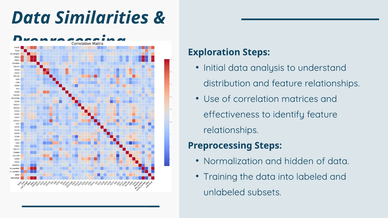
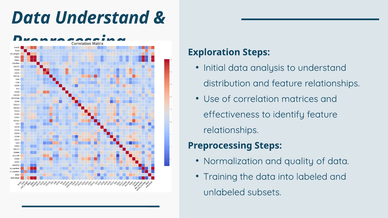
Data Similarities: Similarities -> Understand (102, 18)
hidden: hidden -> quality (299, 161)
